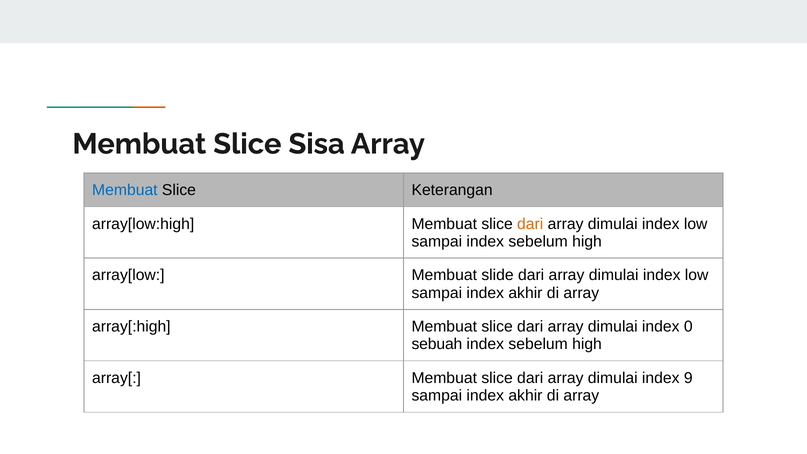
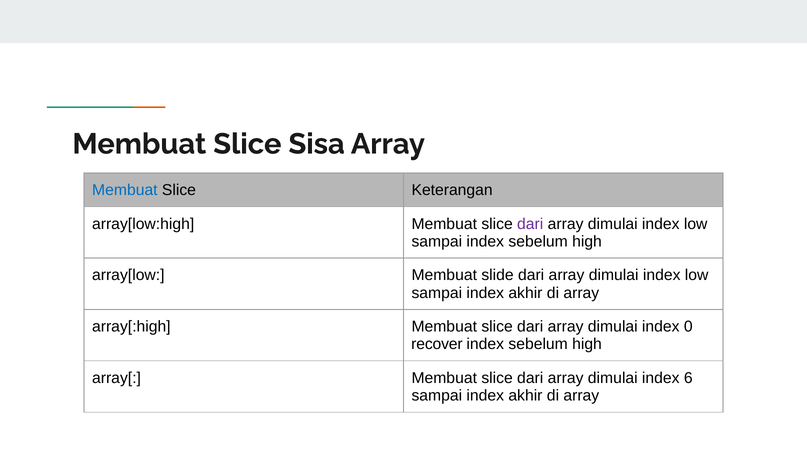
dari colour: orange -> purple (530, 224)
sebuah: sebuah -> recover (437, 344)
9: 9 -> 6 (688, 378)
